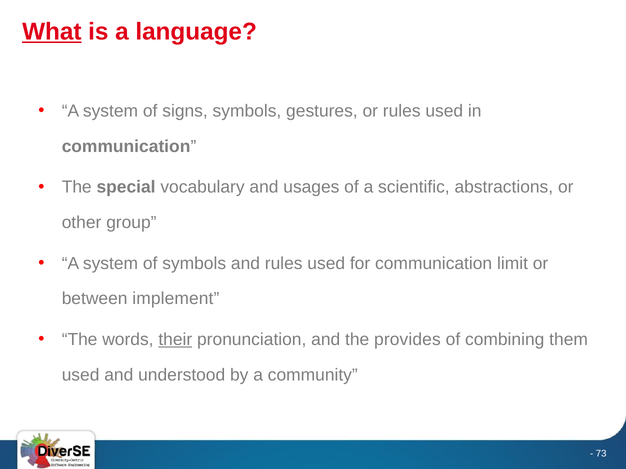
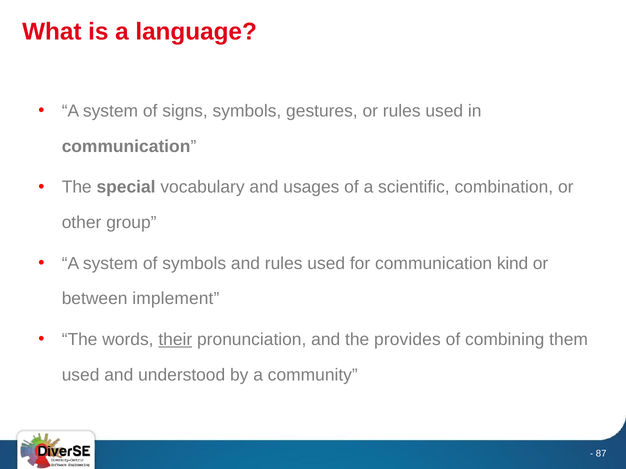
What underline: present -> none (52, 32)
abstractions: abstractions -> combination (504, 187)
limit: limit -> kind (513, 264)
73: 73 -> 87 (601, 454)
